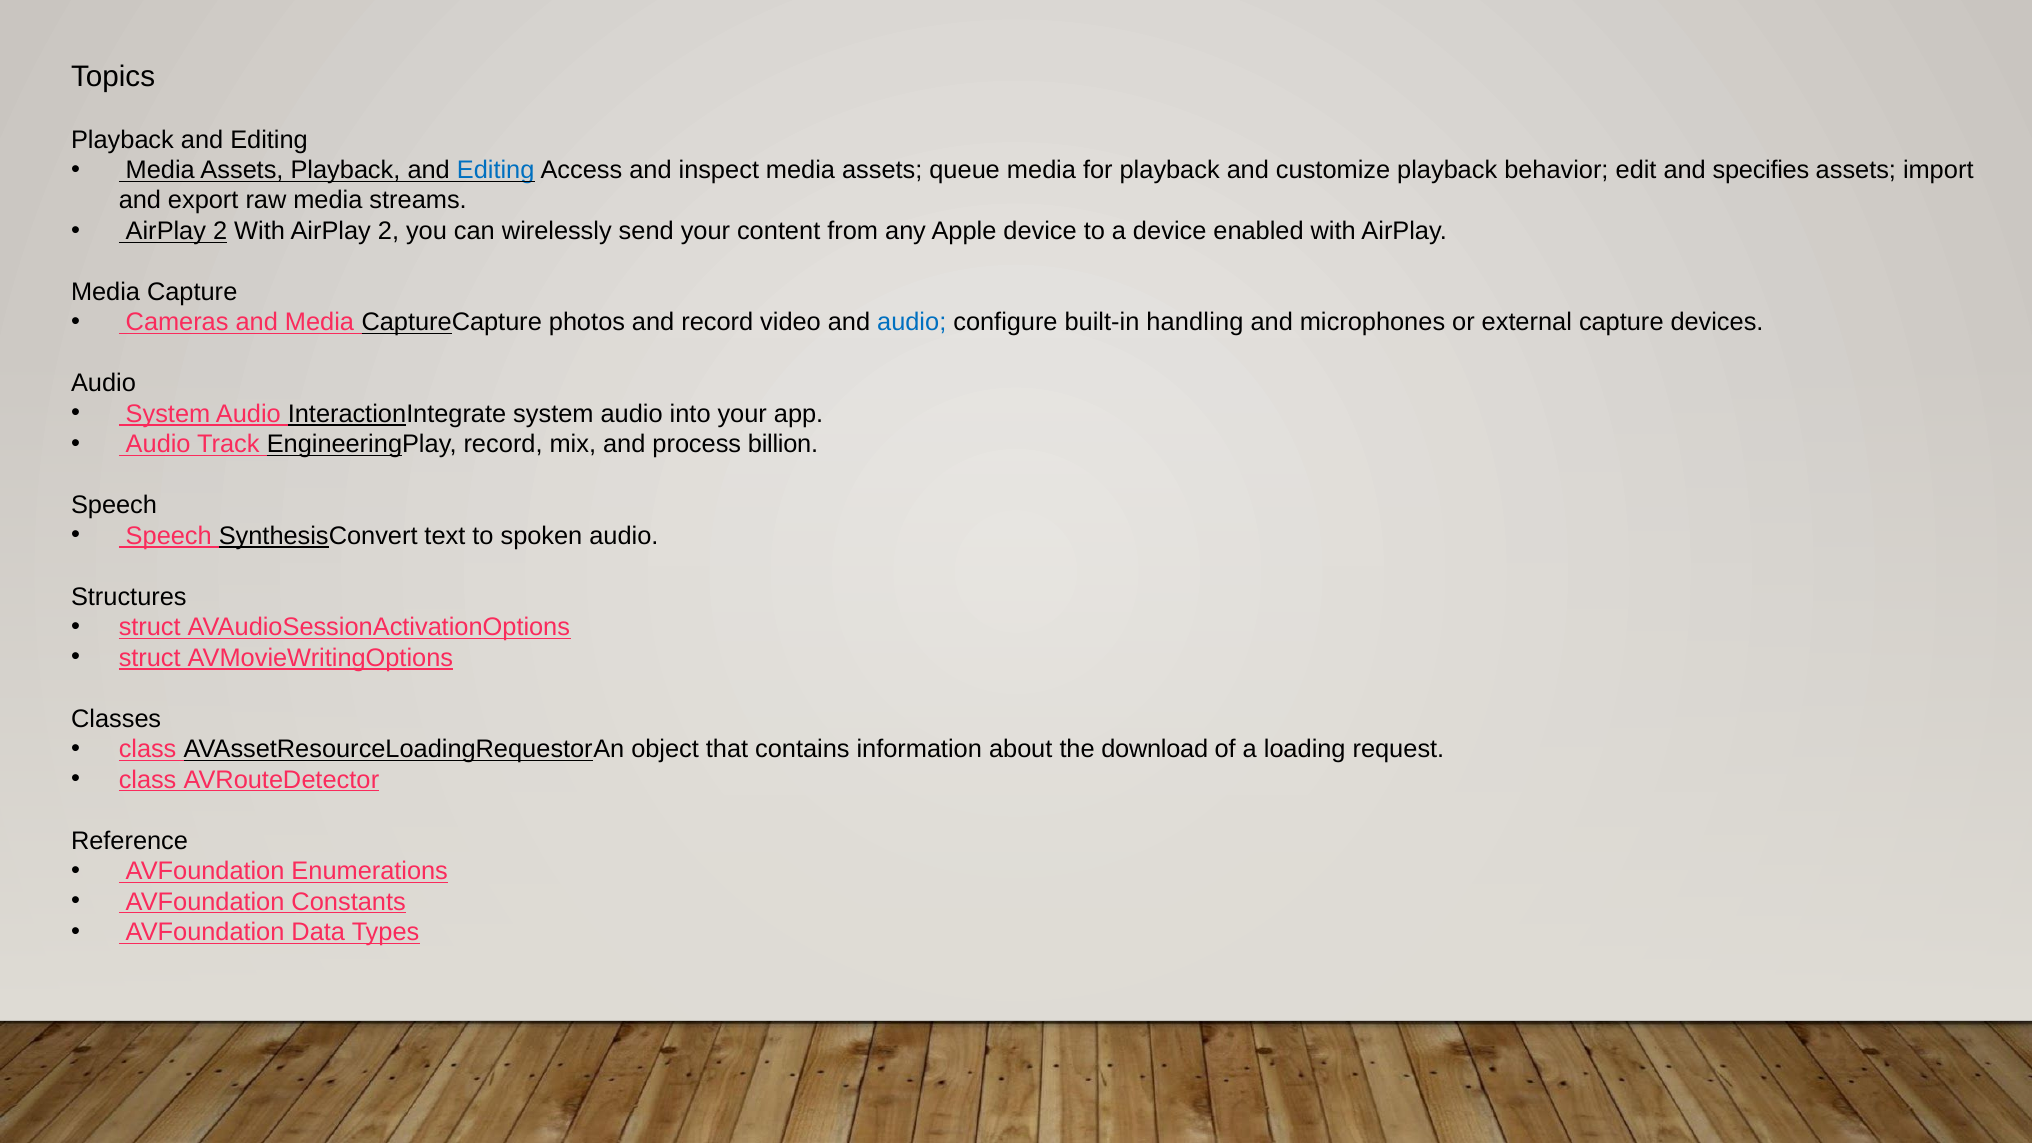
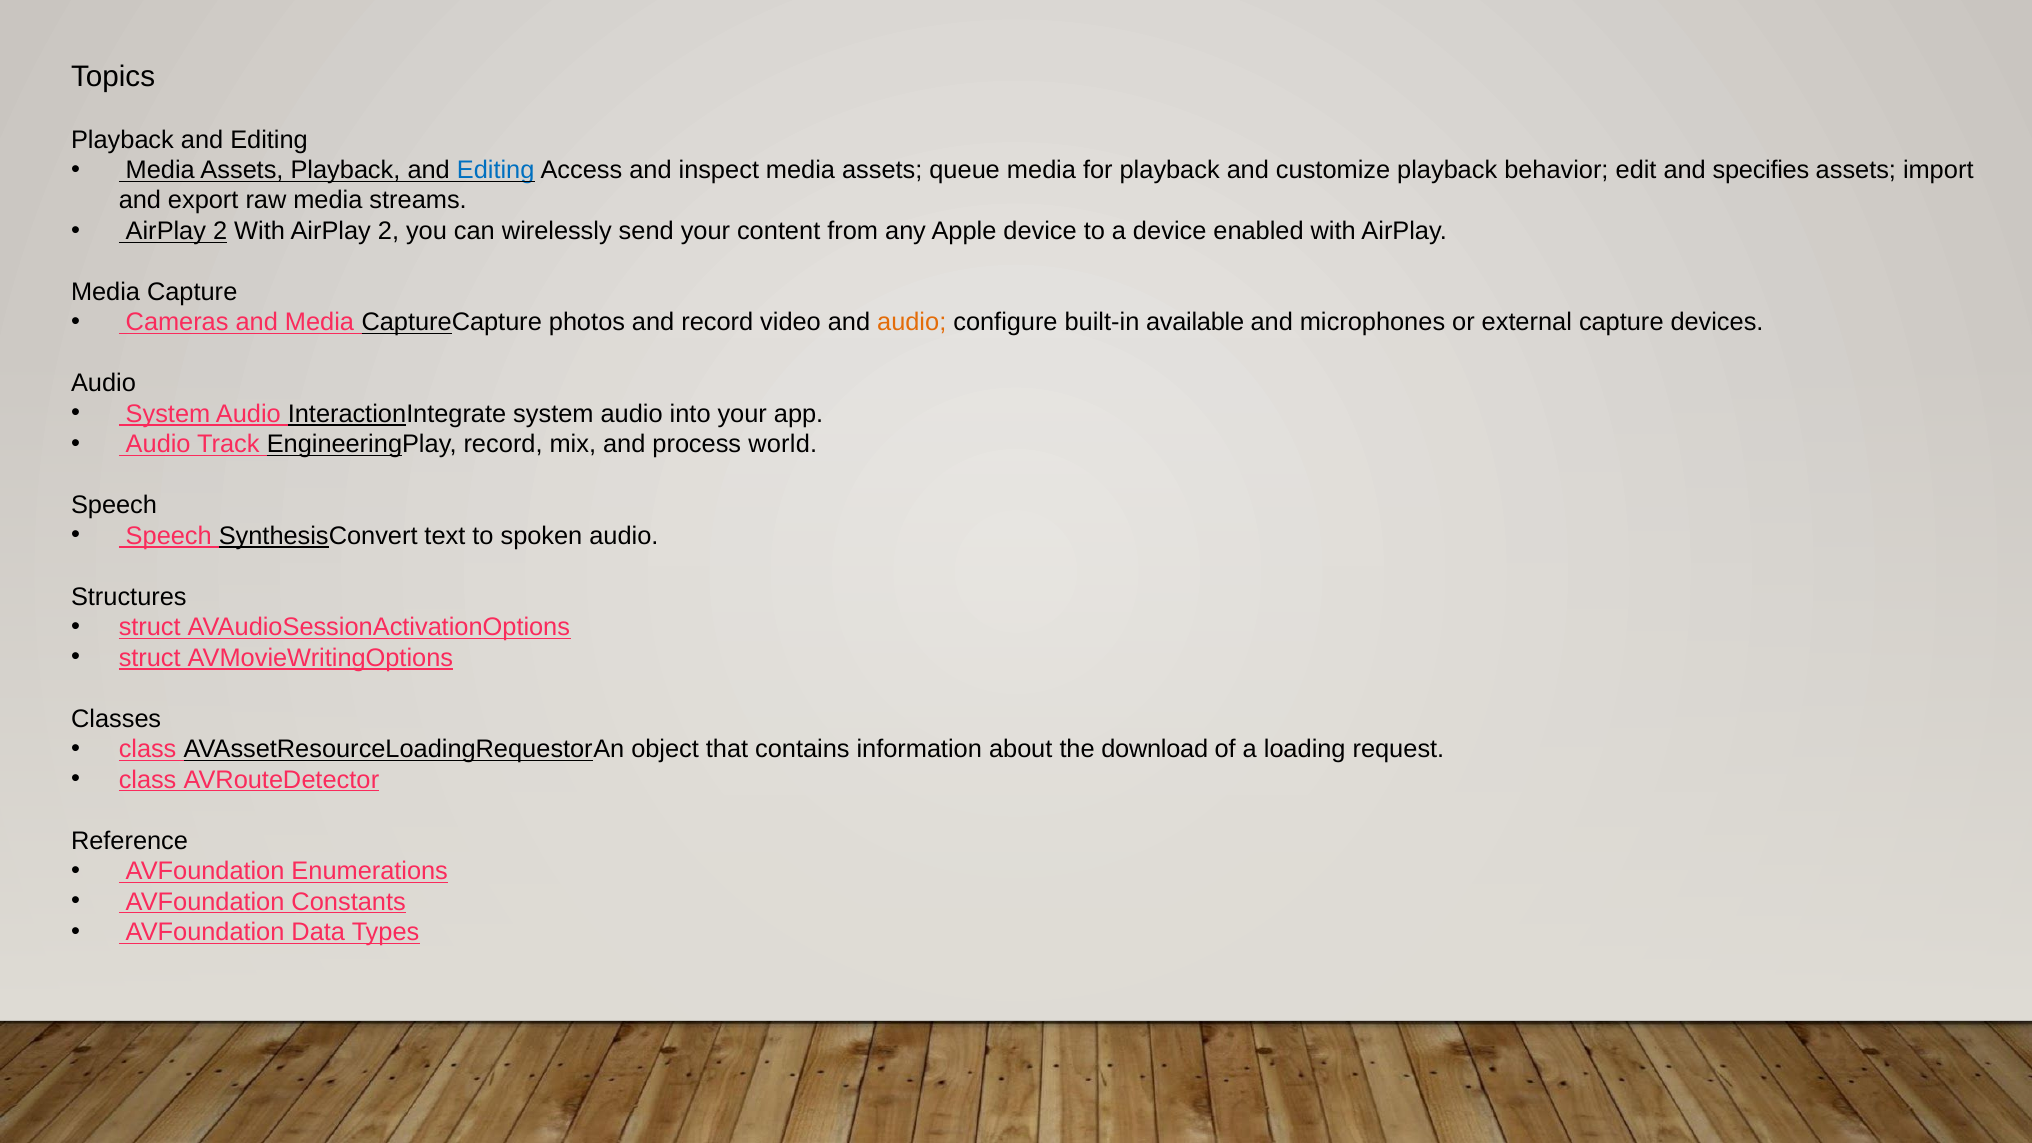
audio colour: blue -> orange (912, 323)
handling: handling -> available (1195, 323)
billion: billion -> world (783, 444)
